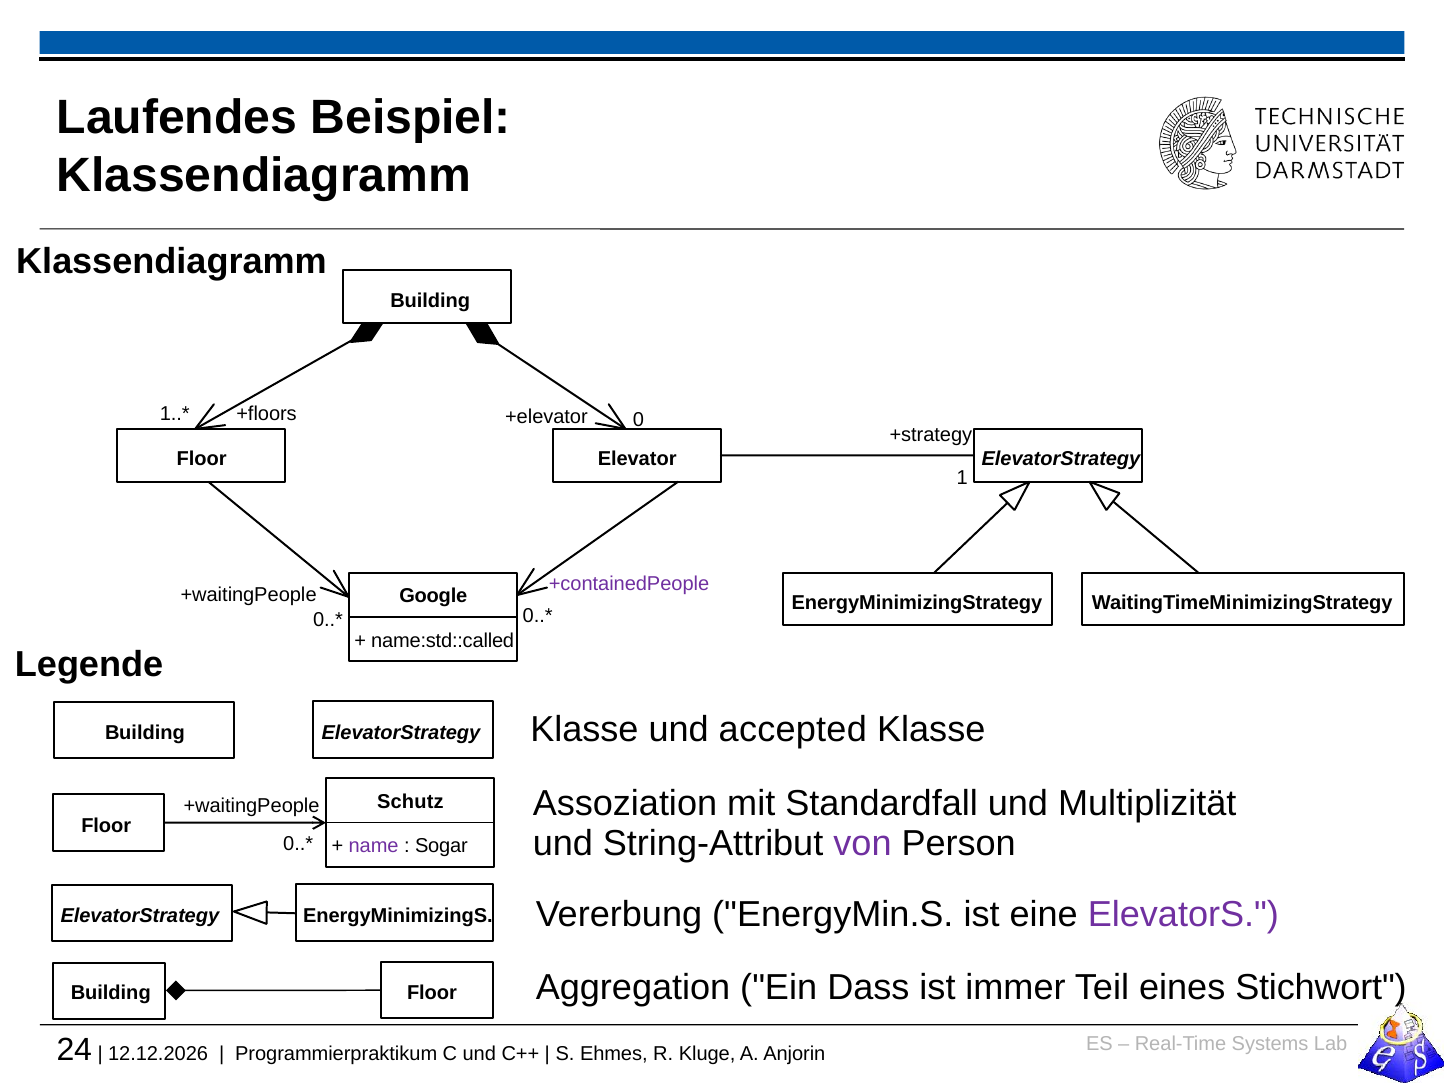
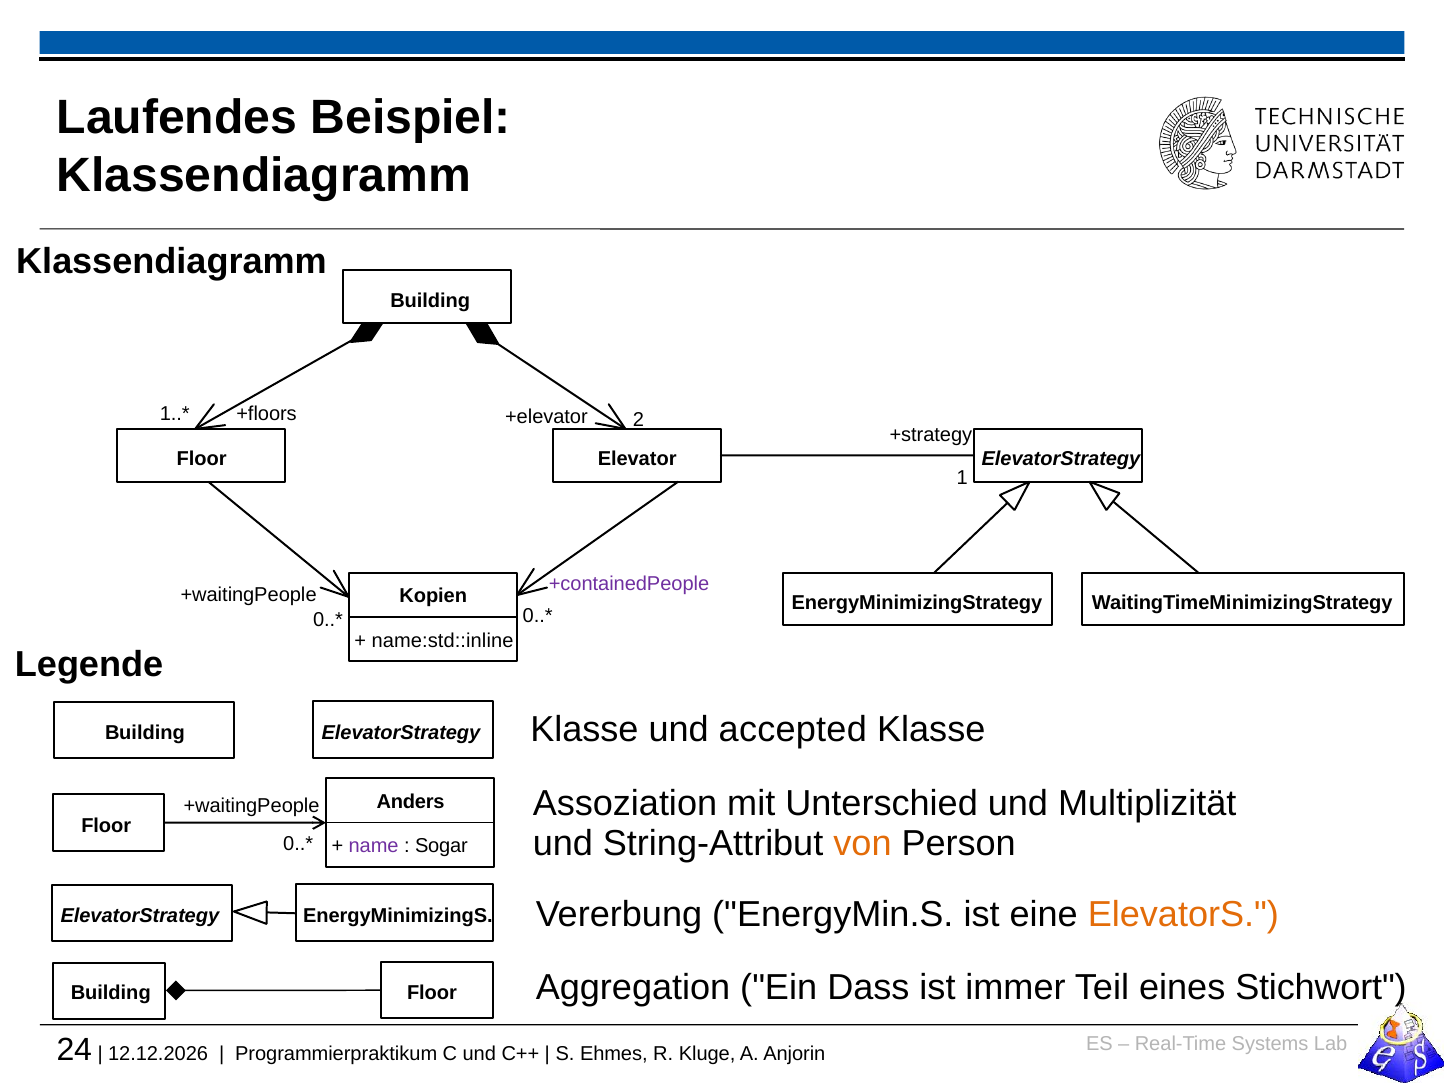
0: 0 -> 2 (638, 420)
Google: Google -> Kopien (433, 596)
name:std::called: name:std::called -> name:std::inline (442, 641)
Standardfall: Standardfall -> Unterschied (882, 804)
Schutz: Schutz -> Anders (411, 802)
von colour: purple -> orange (862, 844)
ElevatorS colour: purple -> orange (1183, 915)
